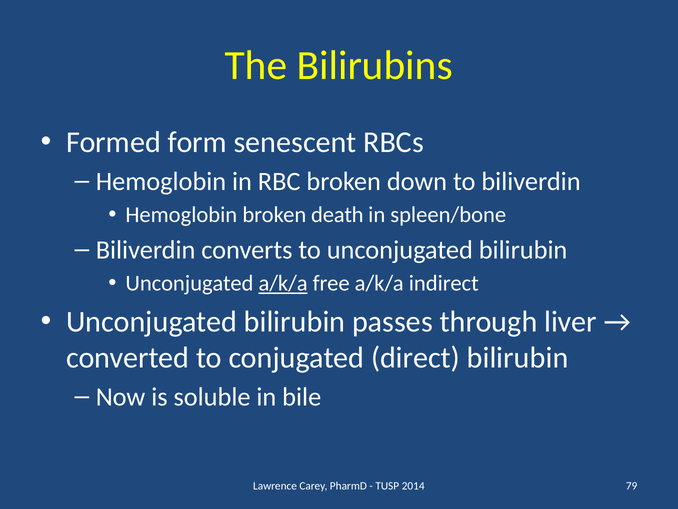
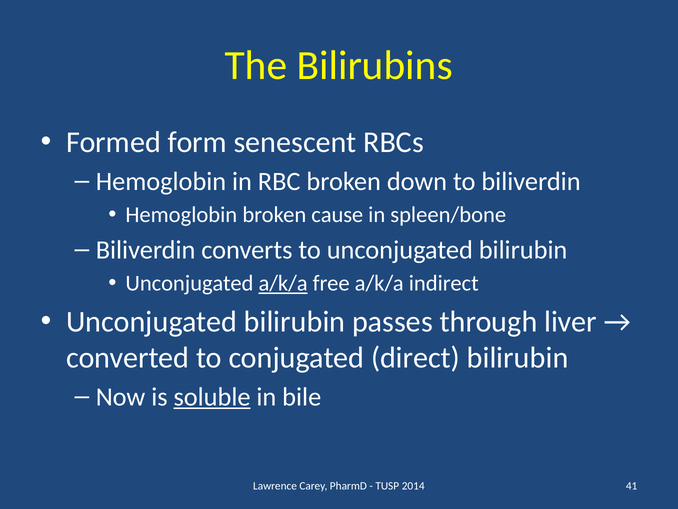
death: death -> cause (337, 215)
soluble underline: none -> present (212, 397)
79: 79 -> 41 (632, 486)
